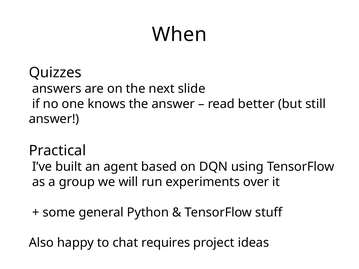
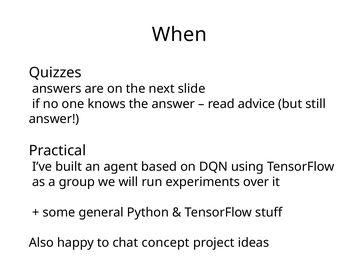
better: better -> advice (257, 104)
requires: requires -> concept (166, 243)
